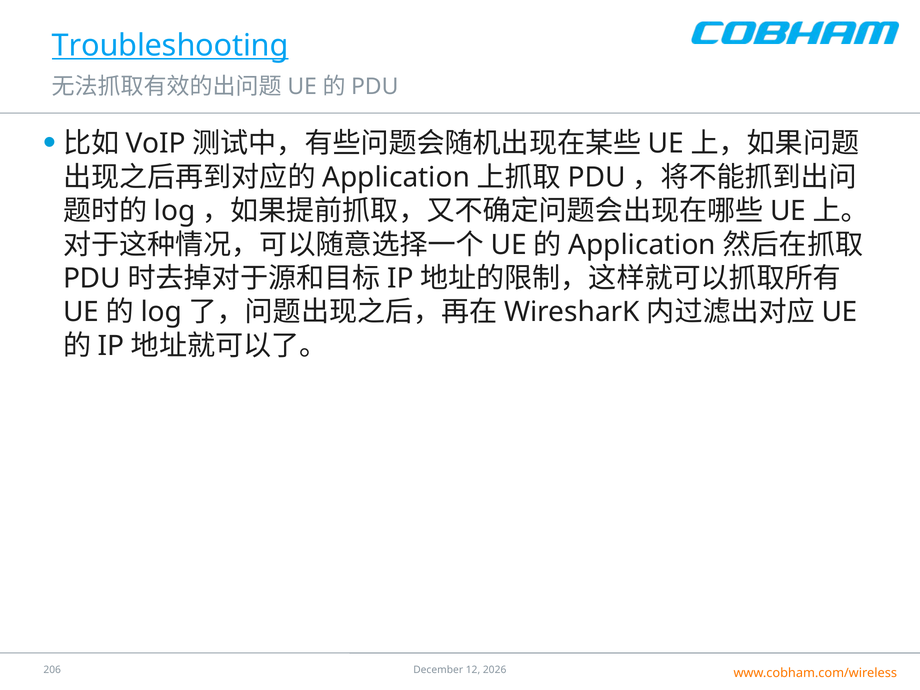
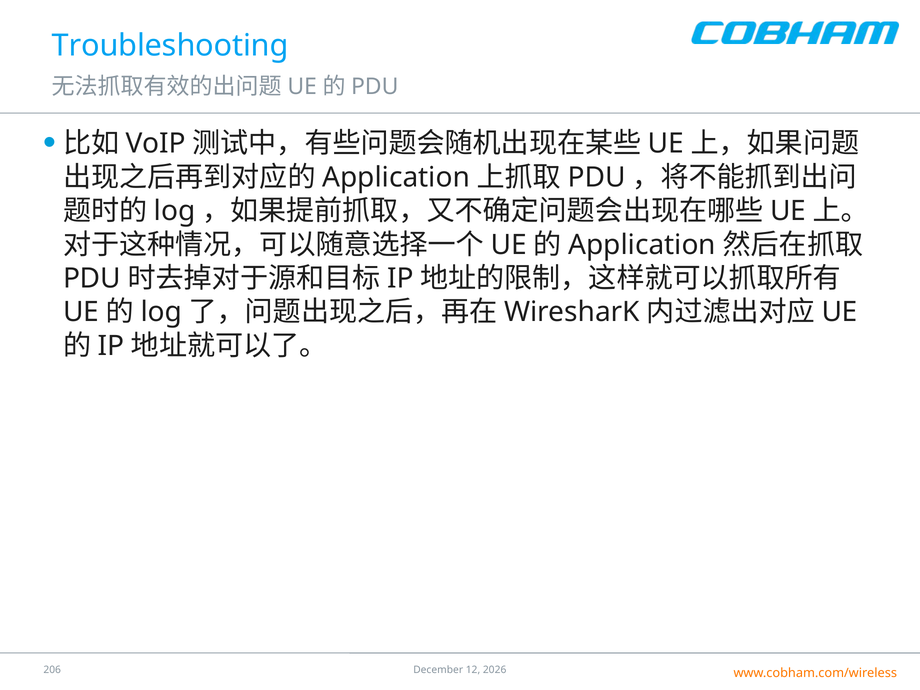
Troubleshooting underline: present -> none (170, 46)
